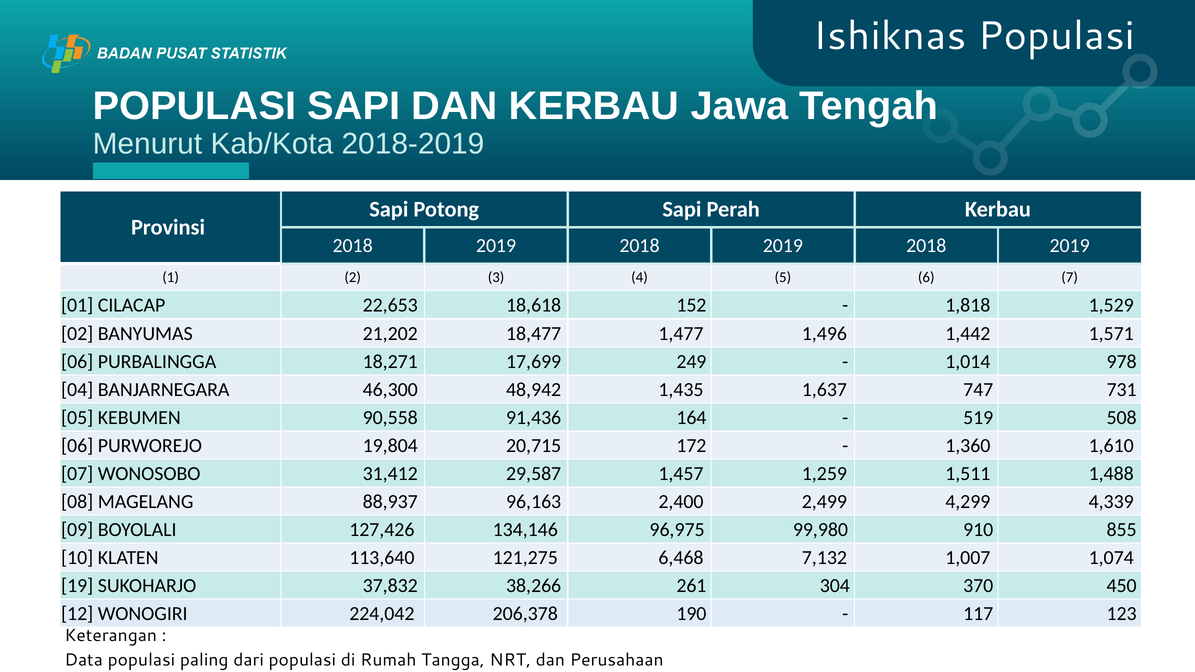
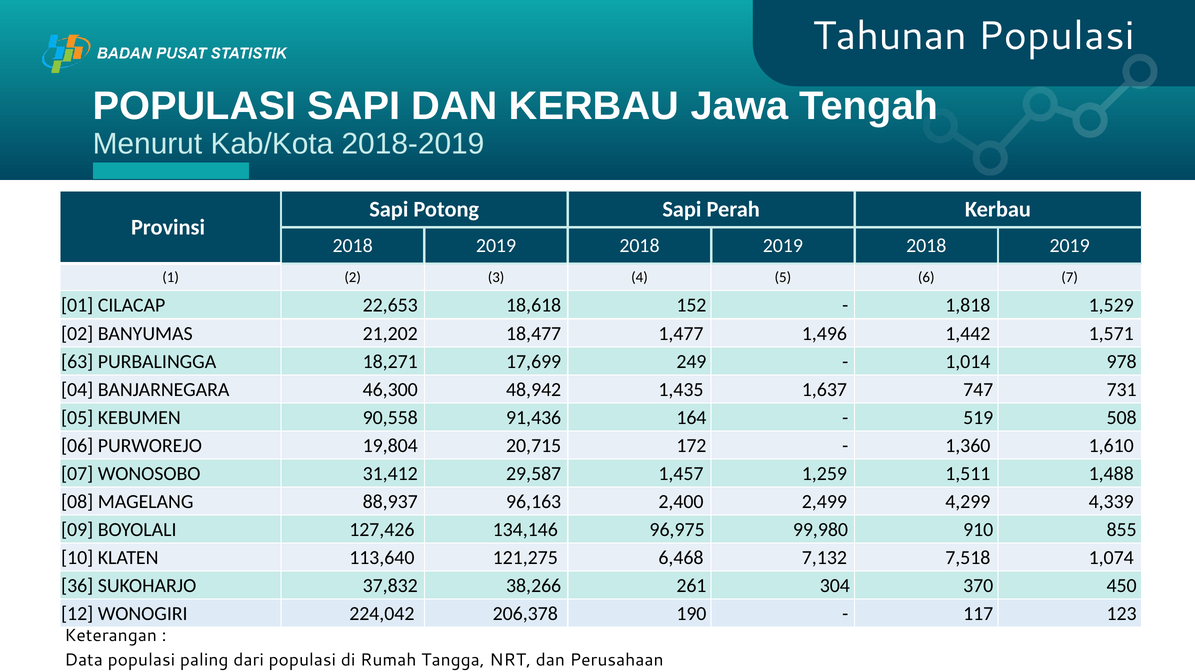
Ishiknas: Ishiknas -> Tahunan (890, 36)
06: 06 -> 63 (77, 362)
1,007: 1,007 -> 7,518 (968, 558)
19: 19 -> 36 (77, 586)
